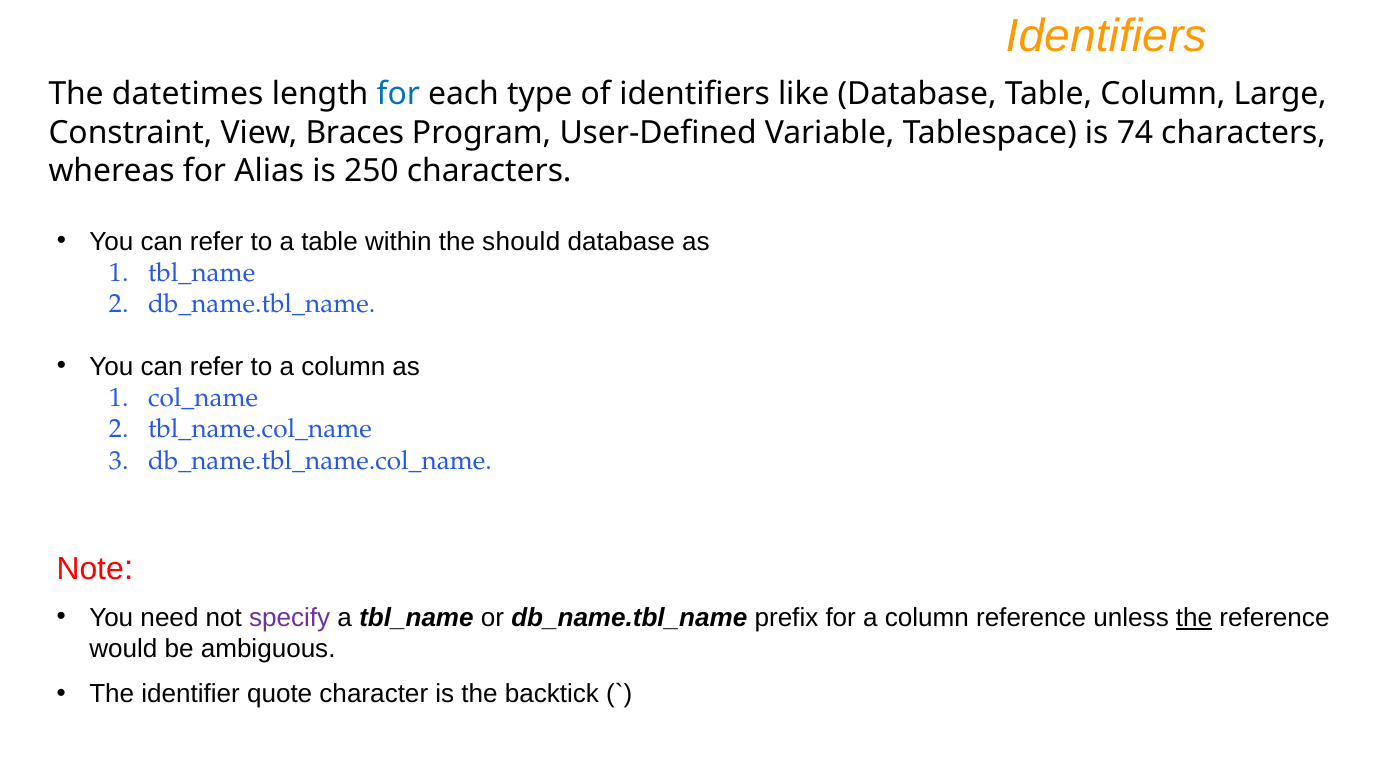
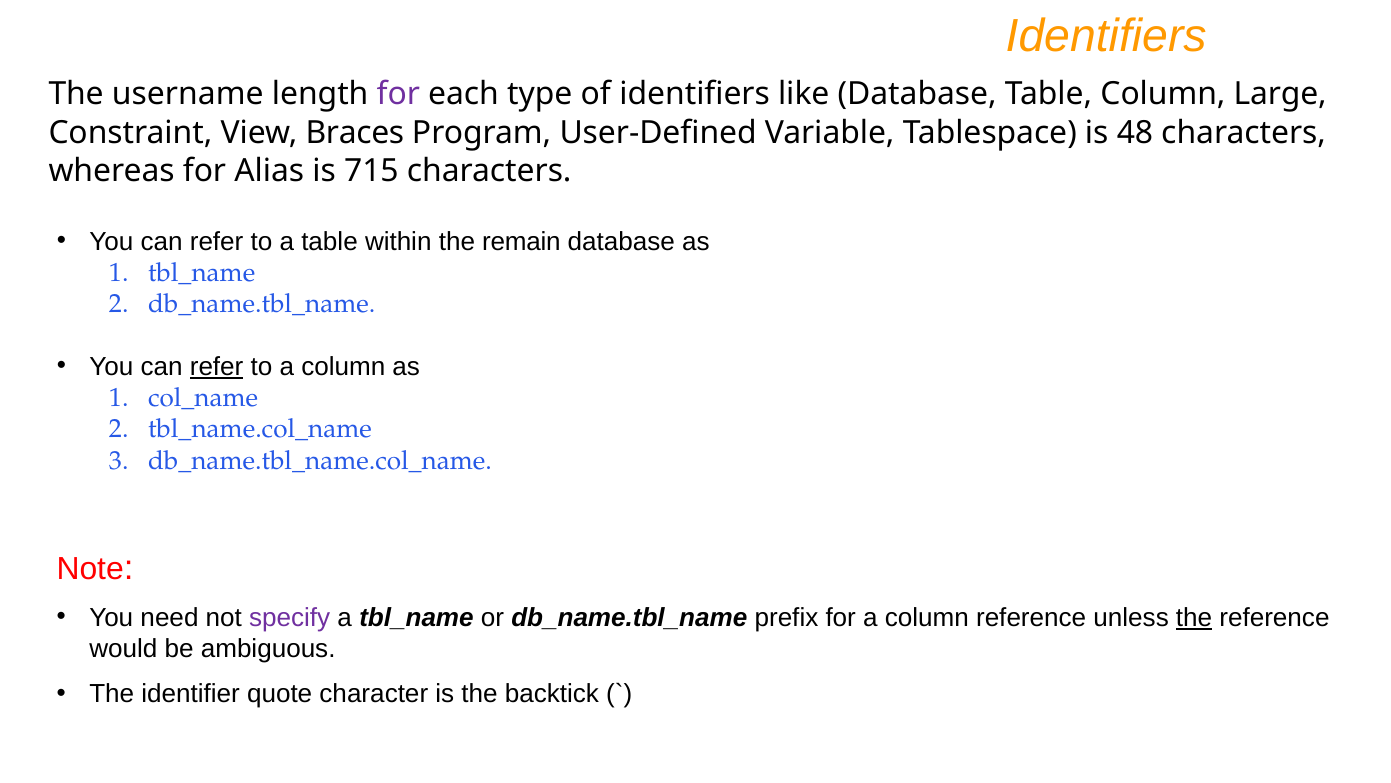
datetimes: datetimes -> username (188, 94)
for colour: blue -> purple (398, 94)
74: 74 -> 48 (1135, 133)
250: 250 -> 715 (371, 171)
should: should -> remain (521, 241)
refer underline: none -> present (217, 366)
